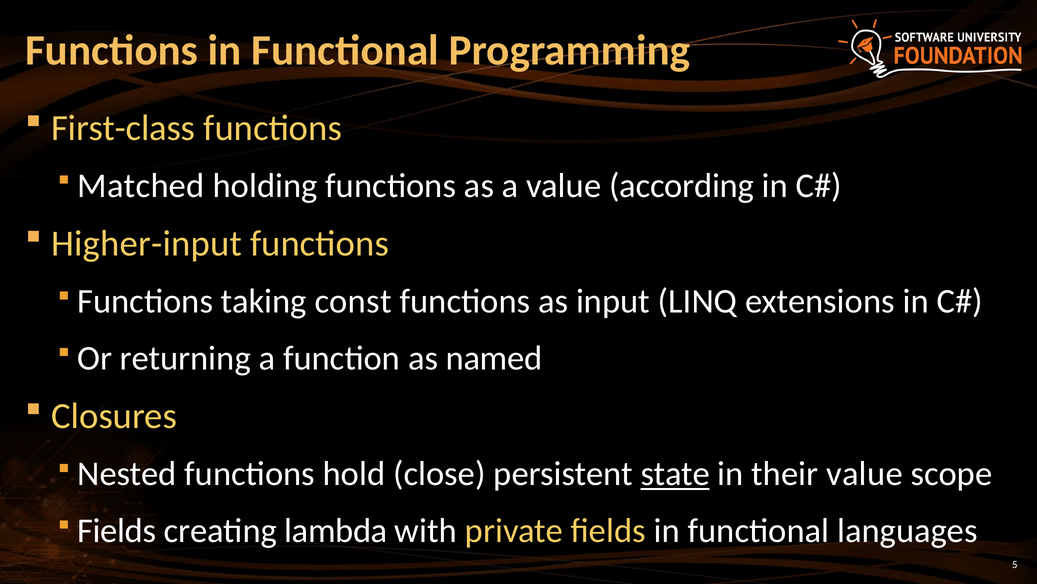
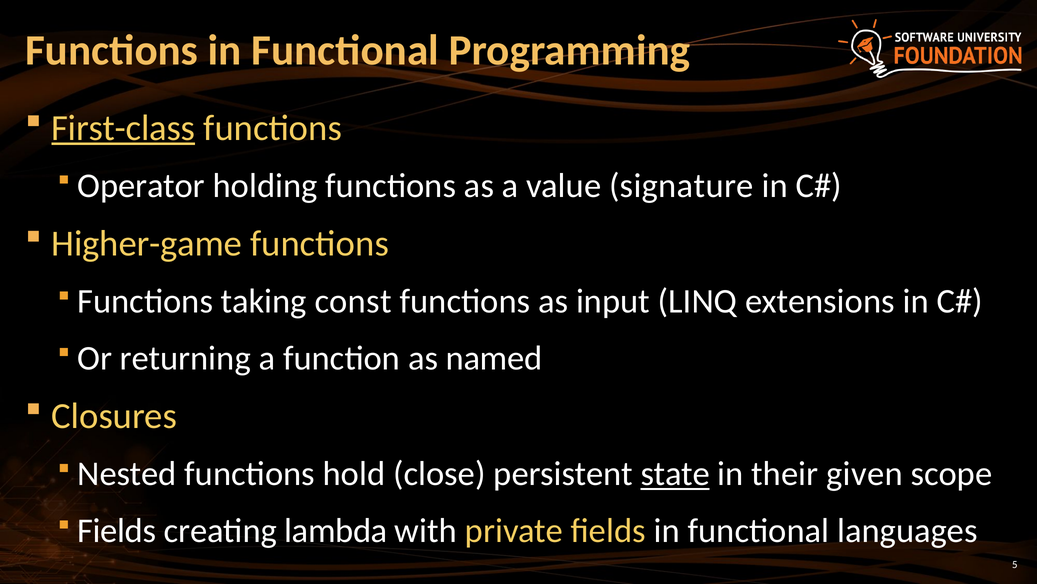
First-class underline: none -> present (123, 128)
Matched: Matched -> Operator (141, 185)
according: according -> signature (681, 185)
Higher-input: Higher-input -> Higher-game (147, 244)
their value: value -> given (864, 474)
